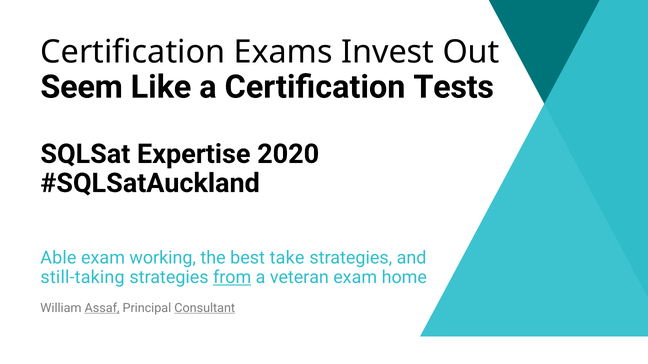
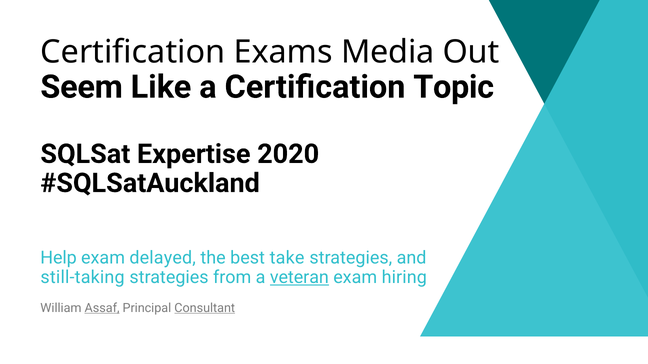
Invest: Invest -> Media (388, 52)
Tests: Tests -> Topic (454, 87)
Able: Able -> Help (59, 258)
working: working -> delayed (163, 258)
from underline: present -> none (232, 278)
veteran underline: none -> present (299, 278)
home: home -> hiring (404, 278)
